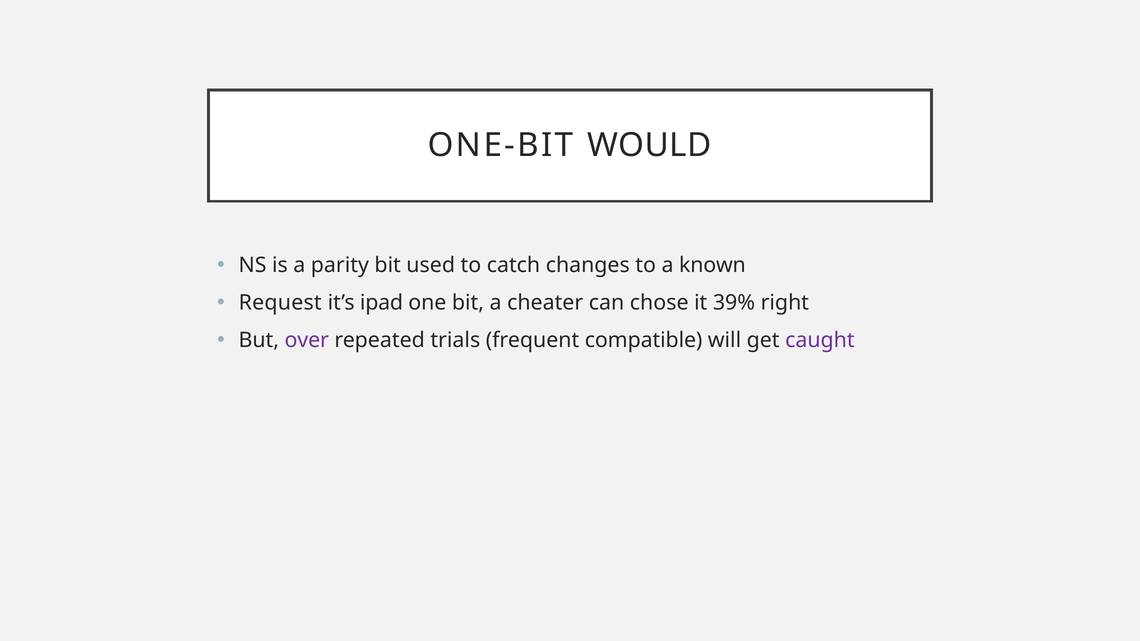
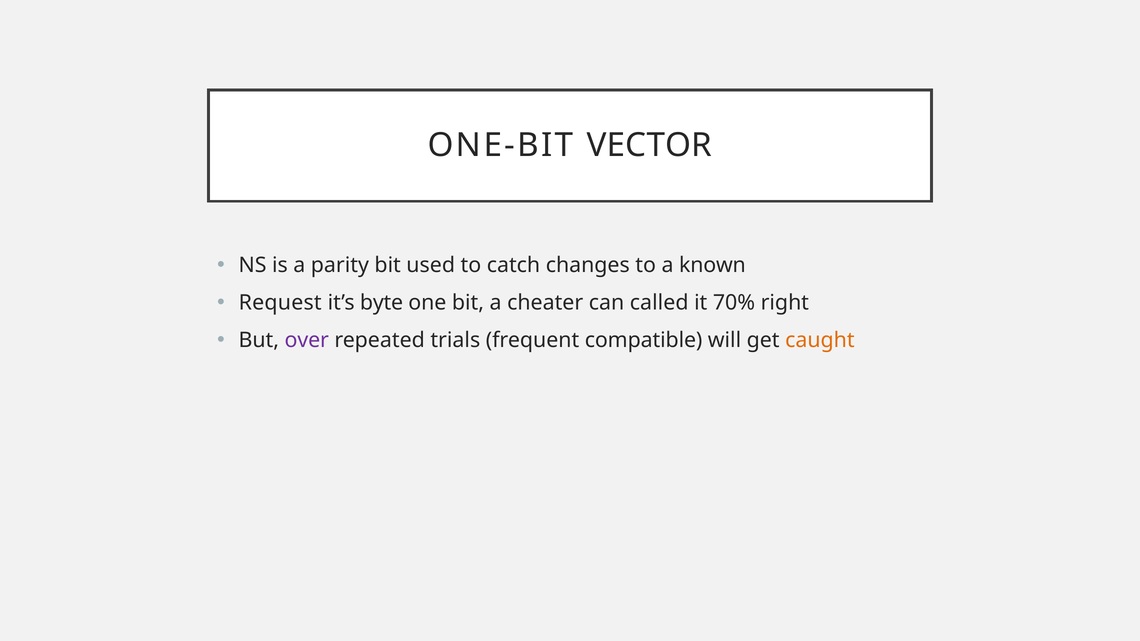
WOULD: WOULD -> VECTOR (649, 146)
ipad: ipad -> byte (382, 303)
chose: chose -> called (659, 303)
39%: 39% -> 70% (734, 303)
caught colour: purple -> orange (820, 340)
